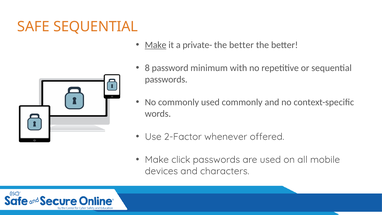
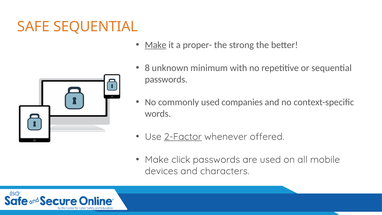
private-: private- -> proper- (197, 45)
better: better -> strong (242, 45)
password: password -> unknown (170, 68)
used commonly: commonly -> companies (242, 102)
2-Factor underline: none -> present (183, 137)
